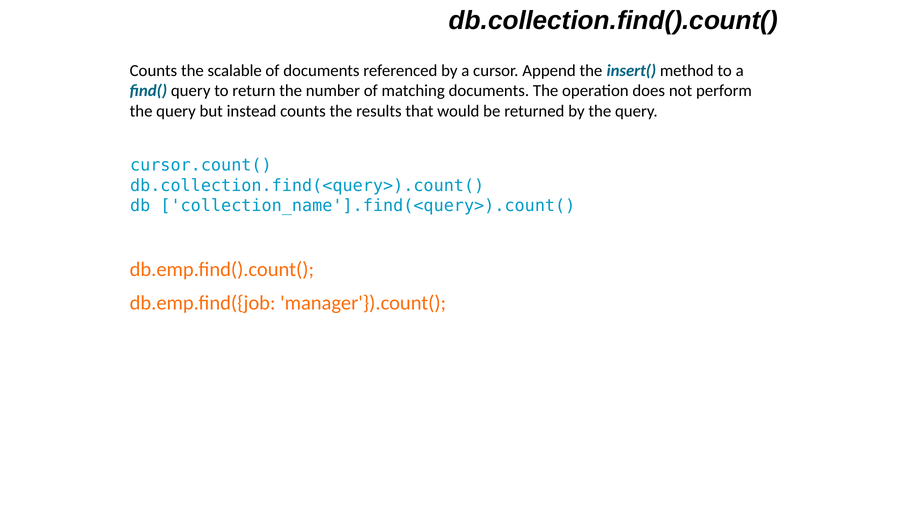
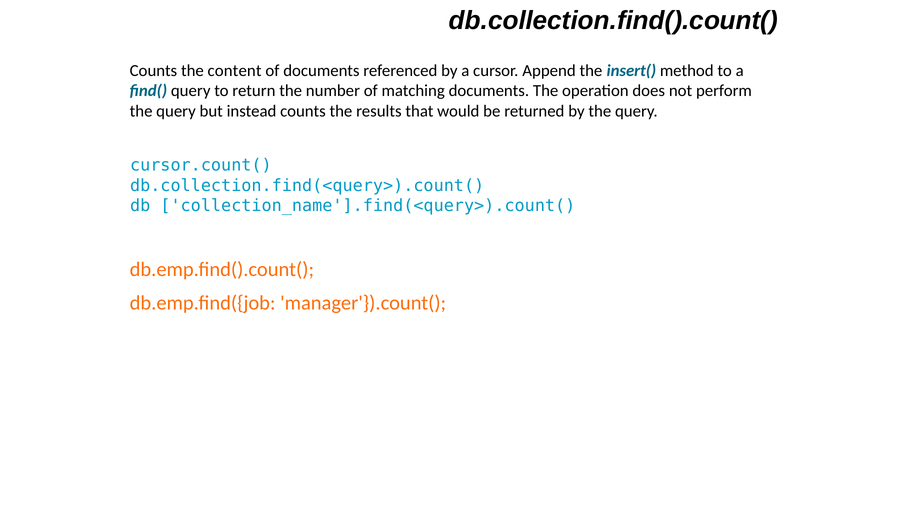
scalable: scalable -> content (235, 71)
